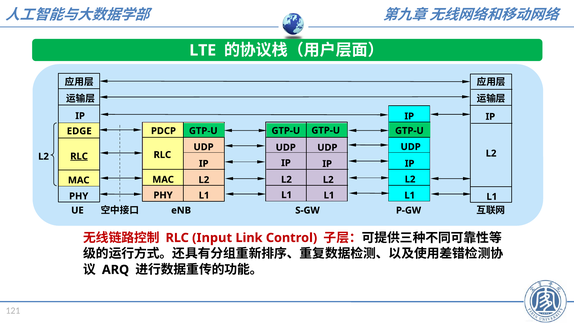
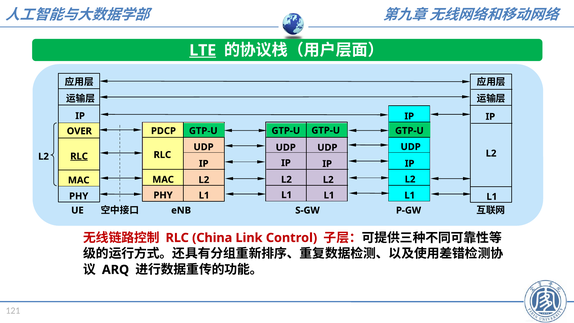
LTE underline: none -> present (203, 50)
EDGE: EDGE -> OVER (79, 131)
Input: Input -> China (212, 238)
